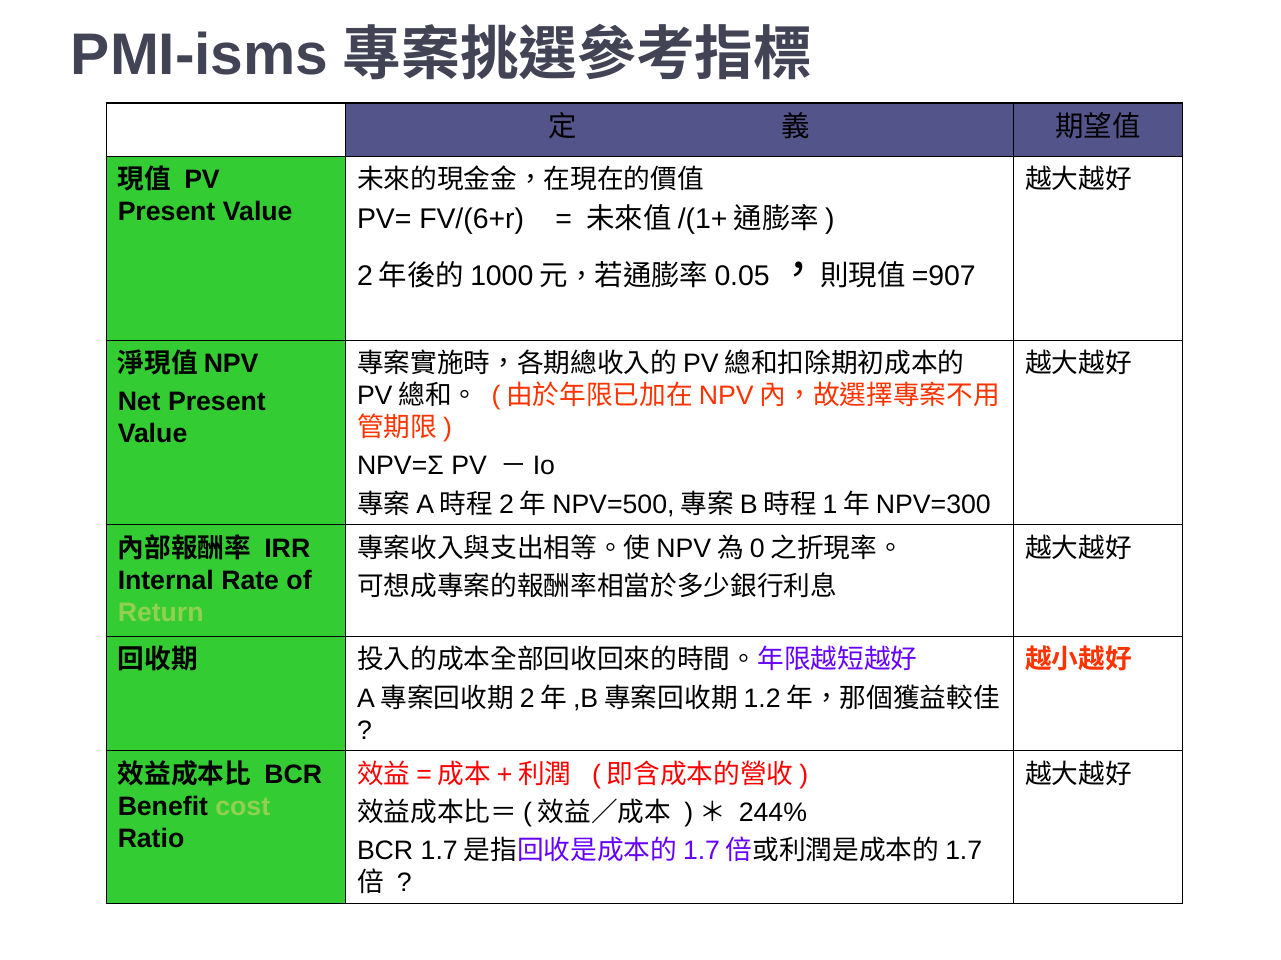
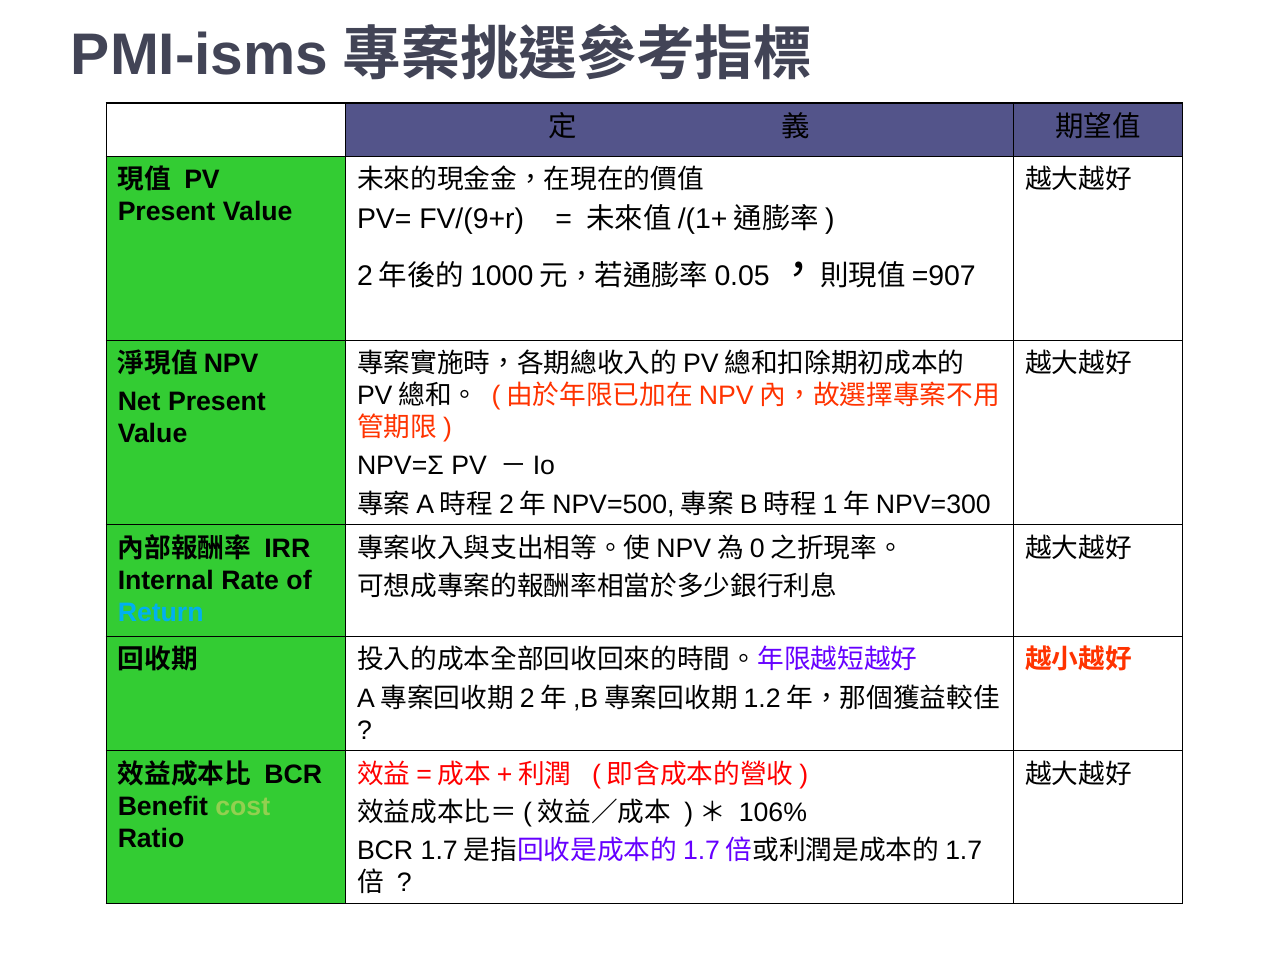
FV/(6+r: FV/(6+r -> FV/(9+r (472, 219)
Return colour: light green -> light blue (161, 613)
244%: 244% -> 106% (773, 813)
